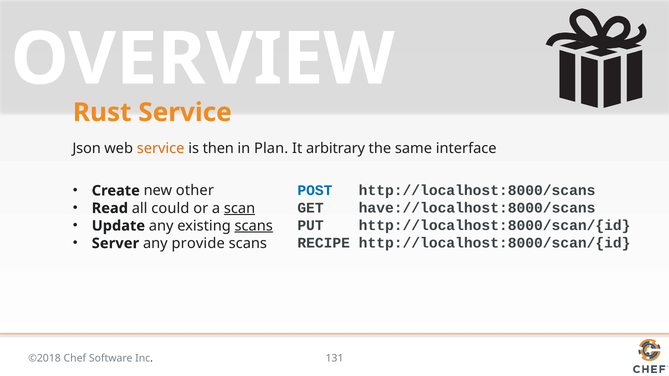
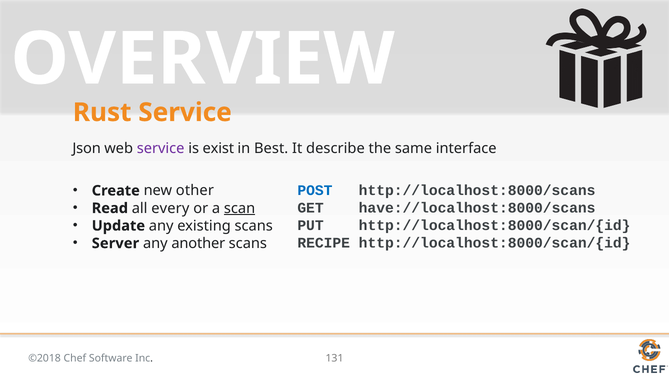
service colour: orange -> purple (161, 149)
then: then -> exist (218, 149)
Plan: Plan -> Best (271, 149)
arbitrary: arbitrary -> describe (335, 149)
could: could -> every (170, 208)
scans underline: present -> none (254, 226)
provide: provide -> another (198, 244)
